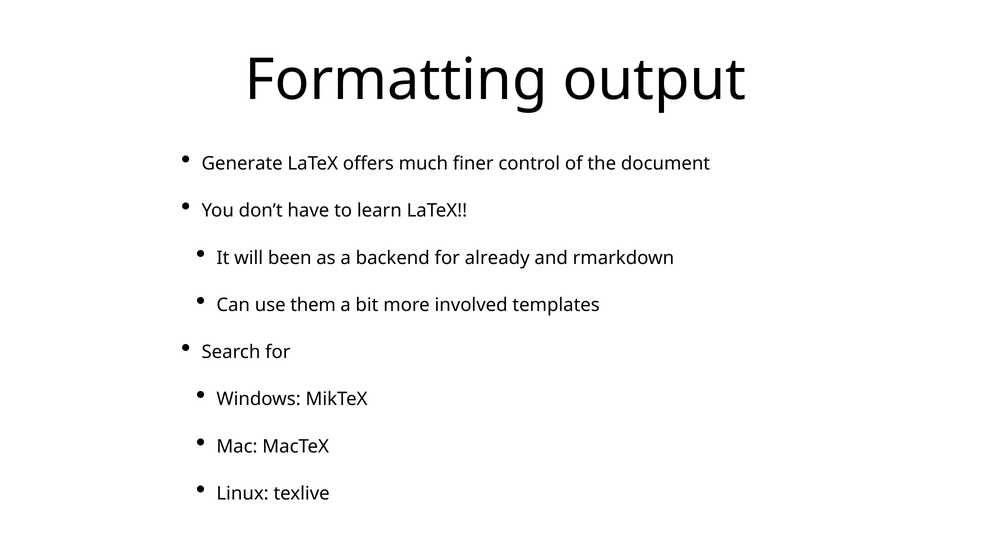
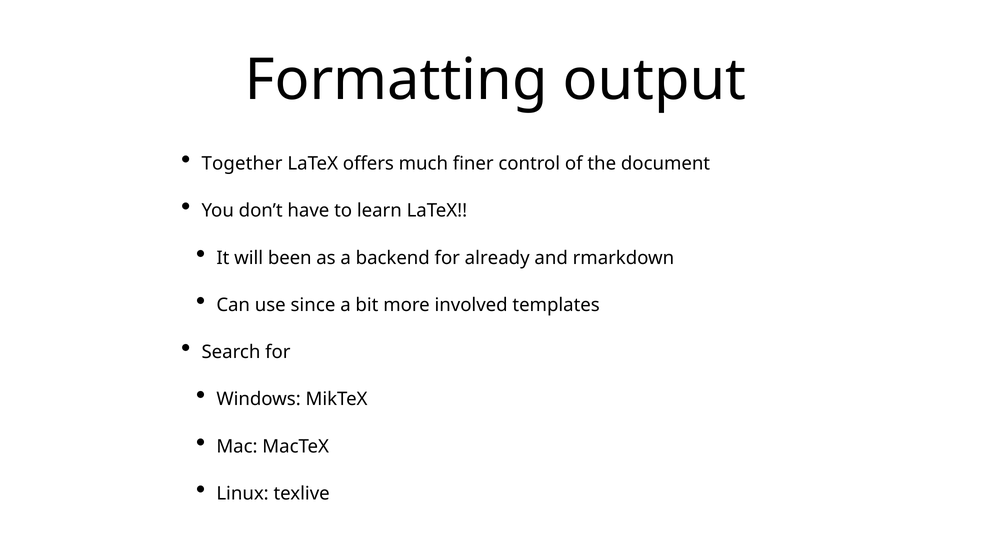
Generate: Generate -> Together (242, 163)
them: them -> since (313, 305)
